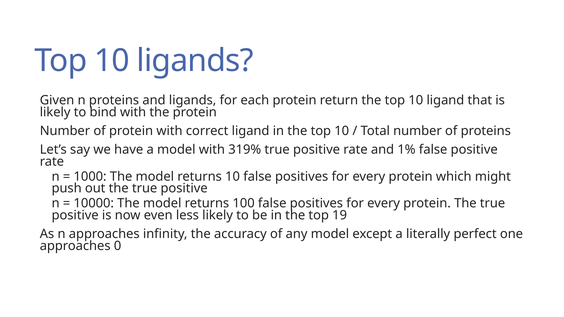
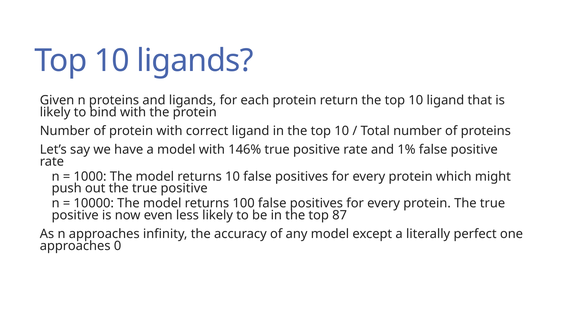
319%: 319% -> 146% (245, 150)
19: 19 -> 87 (340, 215)
